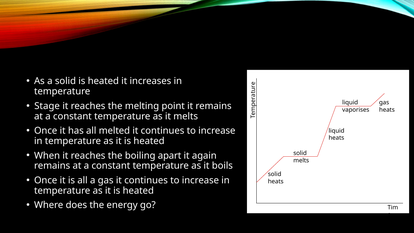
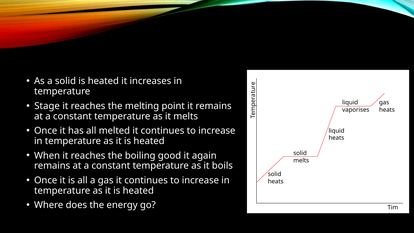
apart: apart -> good (170, 155)
